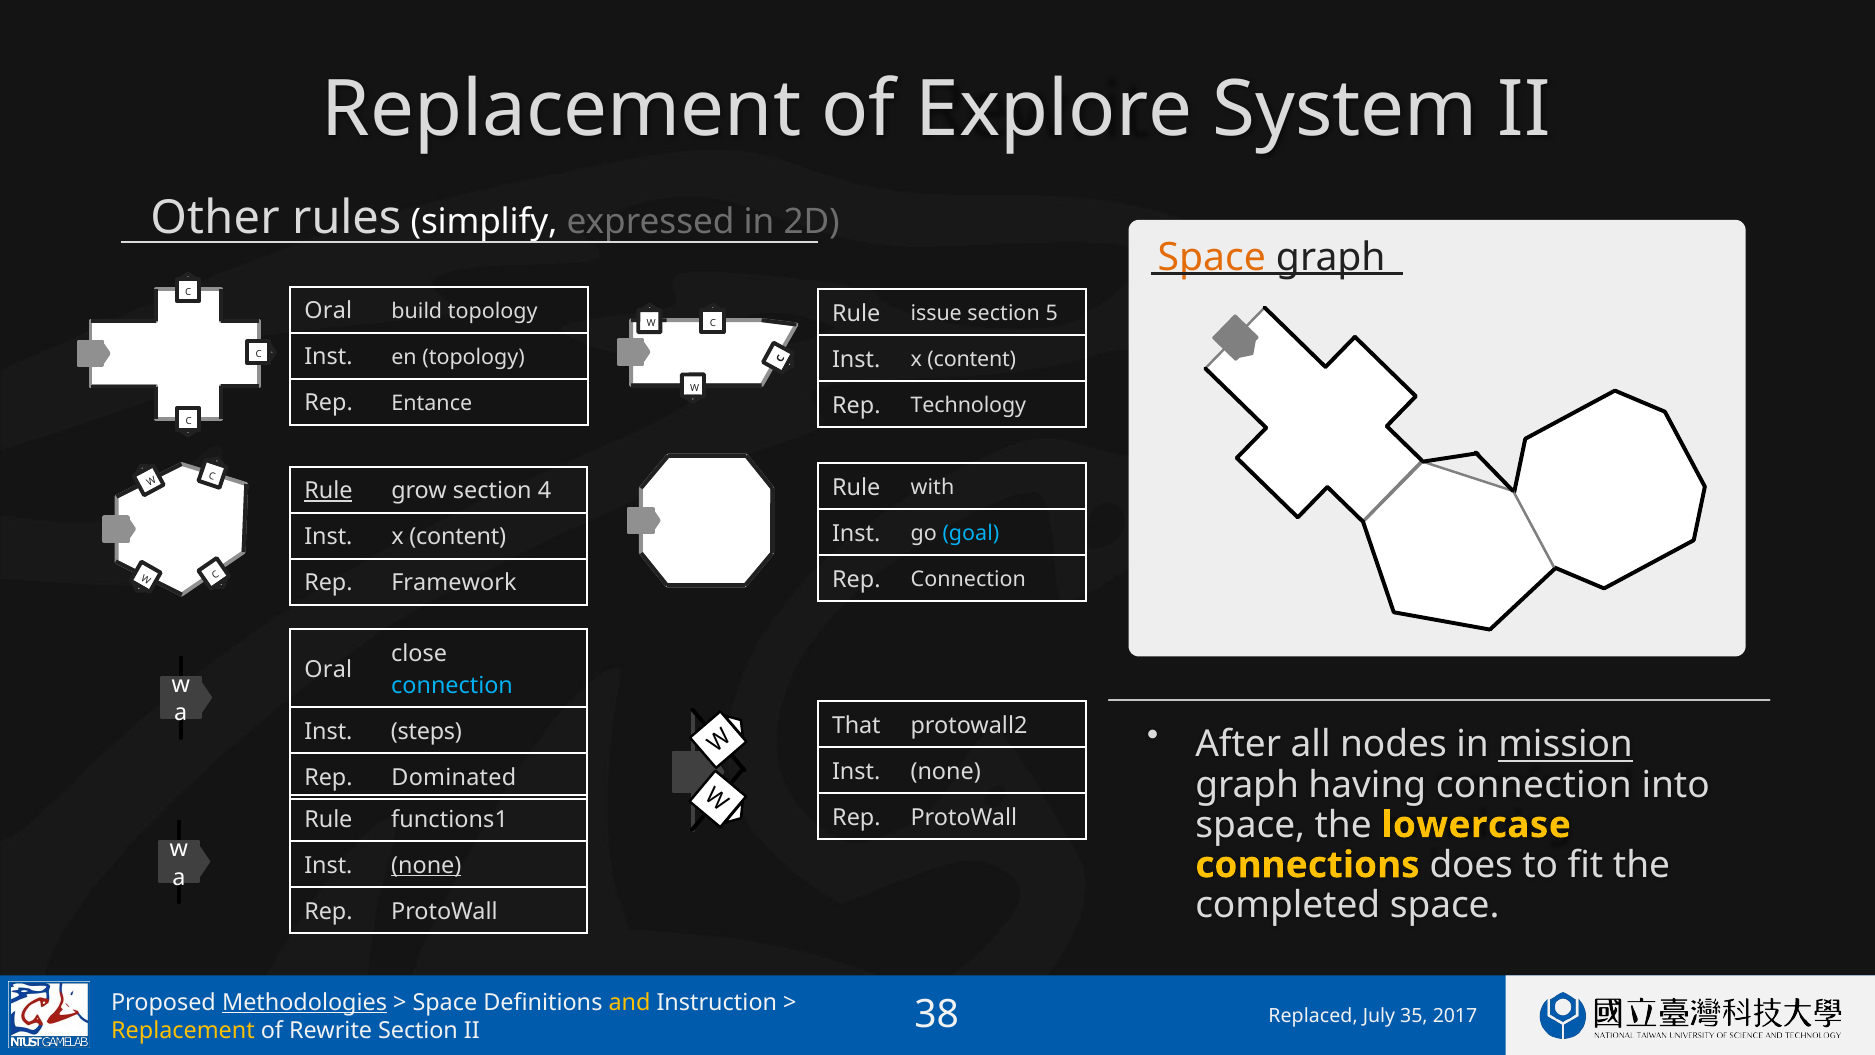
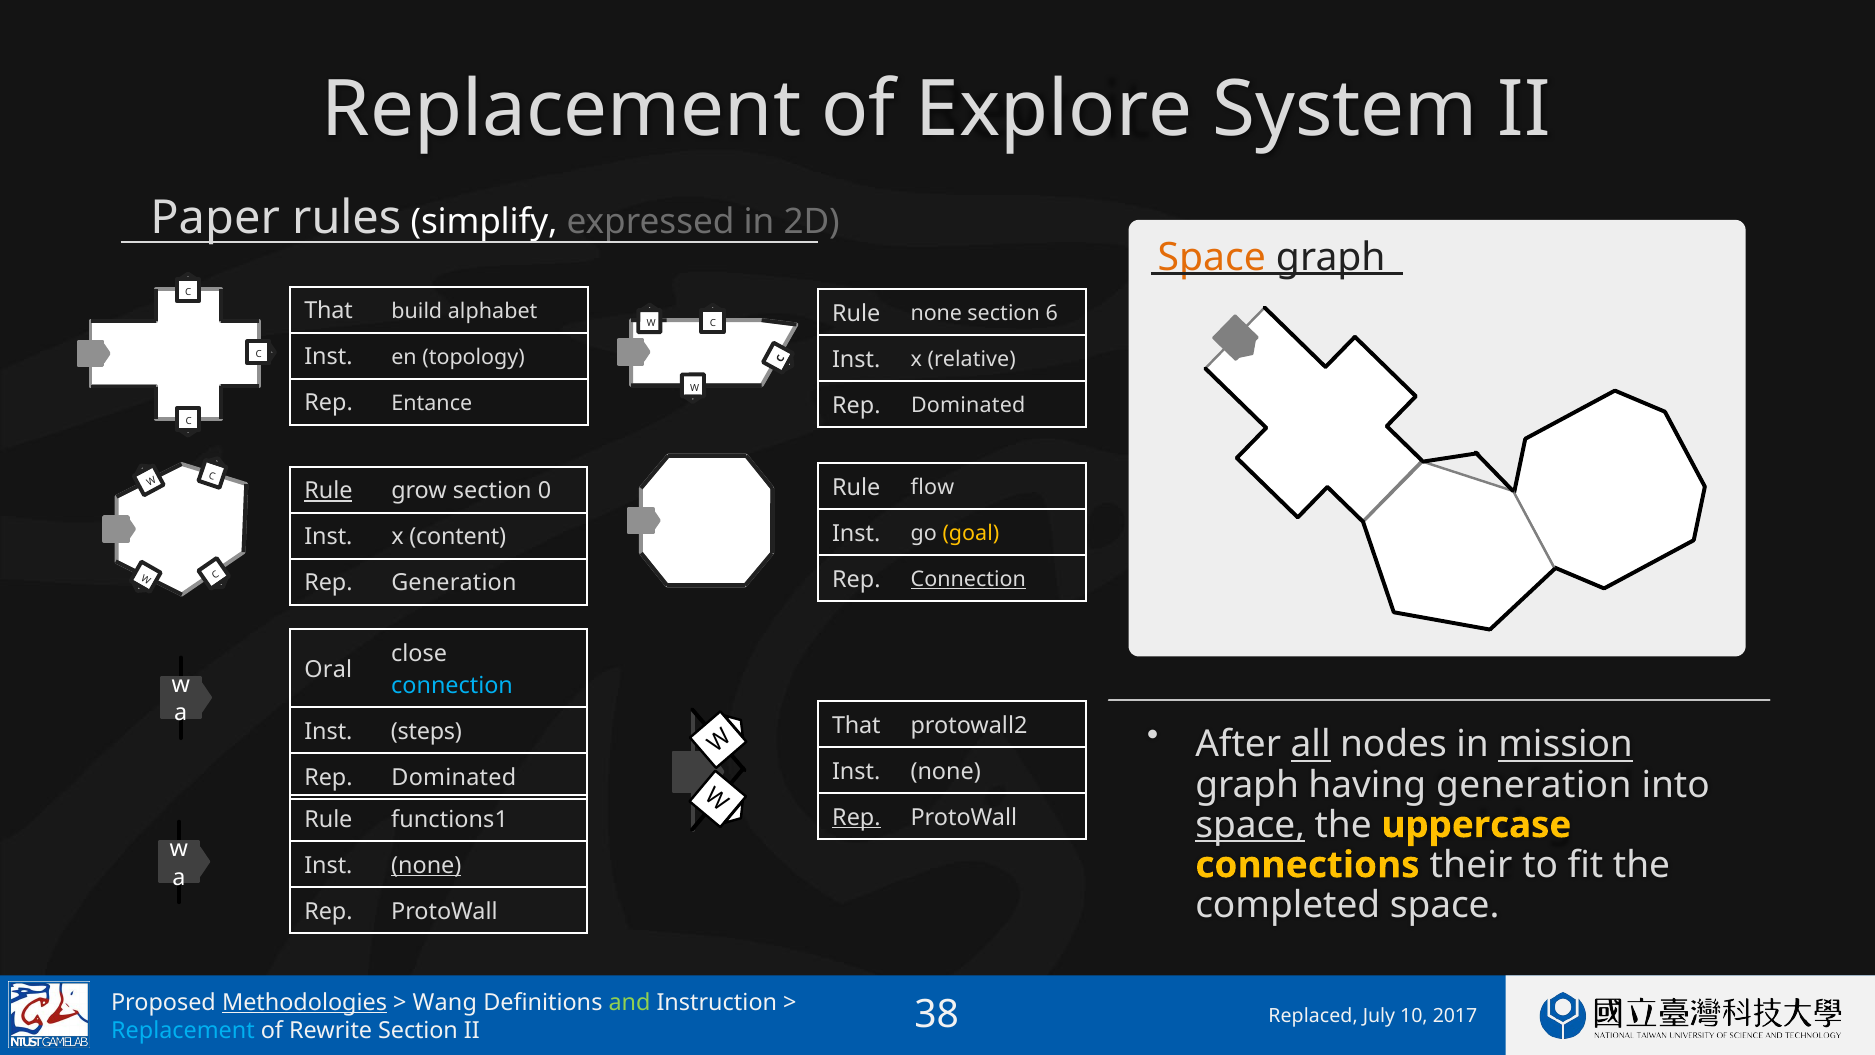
Other: Other -> Paper (215, 218)
Oral: Oral -> That (329, 311)
build topology: topology -> alphabet (493, 311)
Rule issue: issue -> none (936, 313)
5: 5 -> 6 (1052, 313)
content: content -> relative (972, 359)
Technology: Technology -> Dominated (968, 405)
with: with -> flow (932, 487)
4: 4 -> 0 (544, 491)
goal colour: light blue -> yellow (971, 533)
Connection underline: none -> present (968, 579)
Rep Framework: Framework -> Generation (454, 583)
all underline: none -> present (1311, 745)
having connection: connection -> generation (1534, 785)
Rep underline: none -> present (856, 817)
space underline: none -> present (1250, 825)
lowercase: lowercase -> uppercase (1476, 825)
does: does -> their (1471, 865)
Space: Space -> Wang (445, 1002)
and colour: yellow -> light green (630, 1002)
35: 35 -> 10 (1414, 1016)
Replacement colour: yellow -> light blue (183, 1031)
